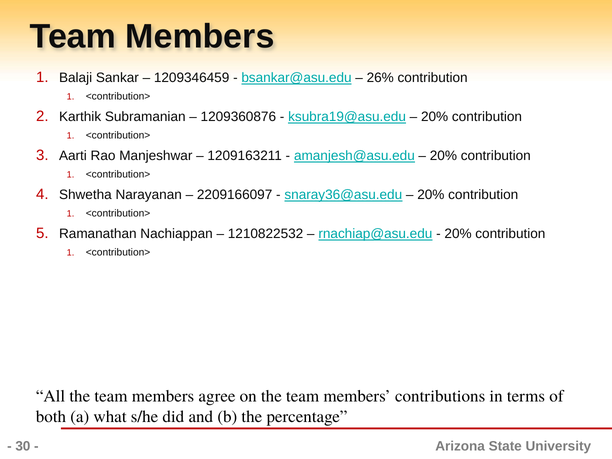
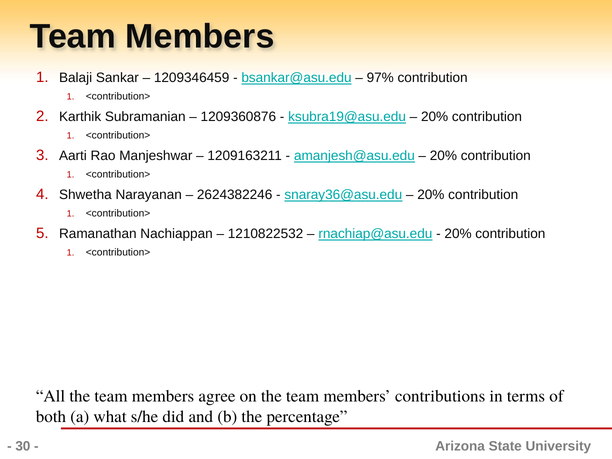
26%: 26% -> 97% (380, 78)
2209166097: 2209166097 -> 2624382246 (235, 195)
